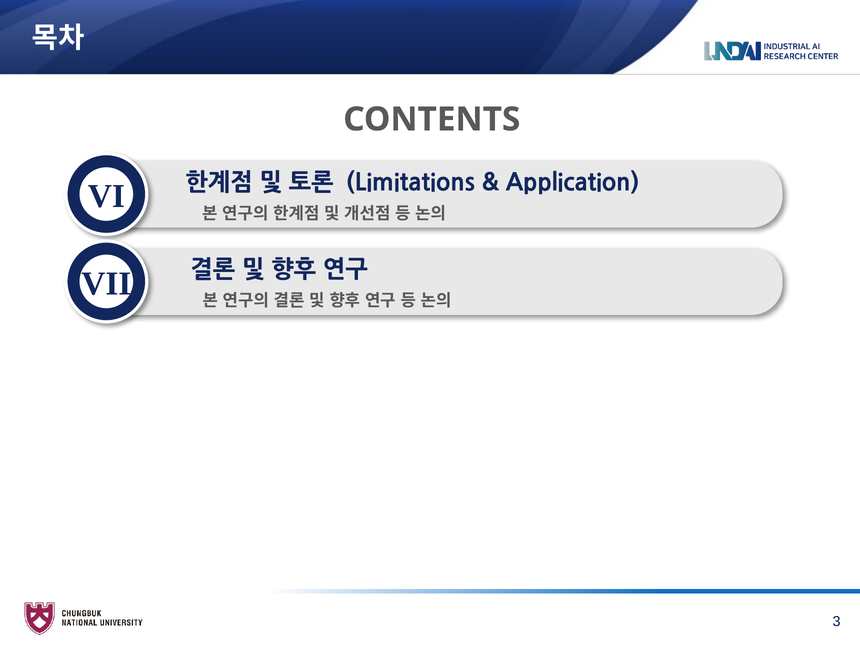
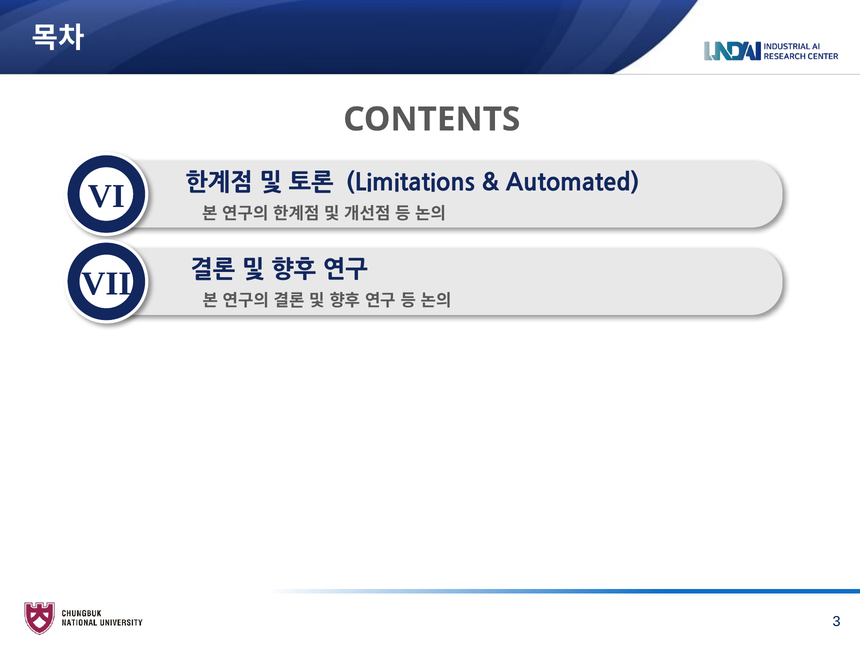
Application: Application -> Automated (573, 183)
